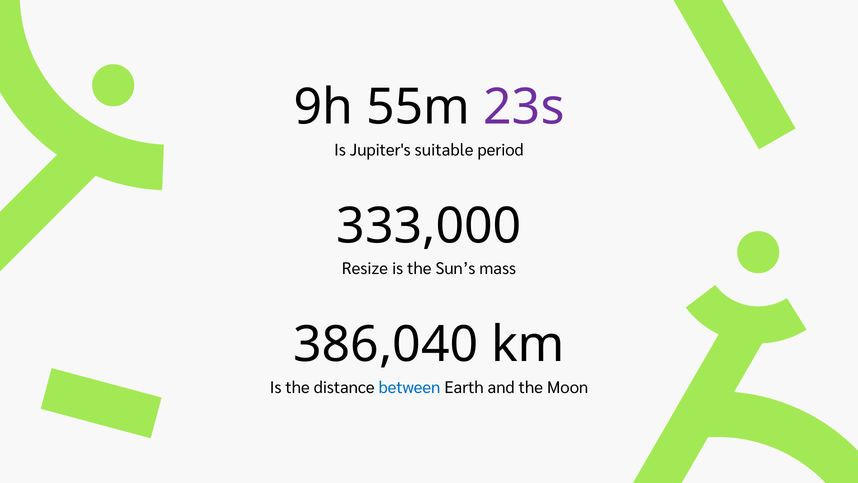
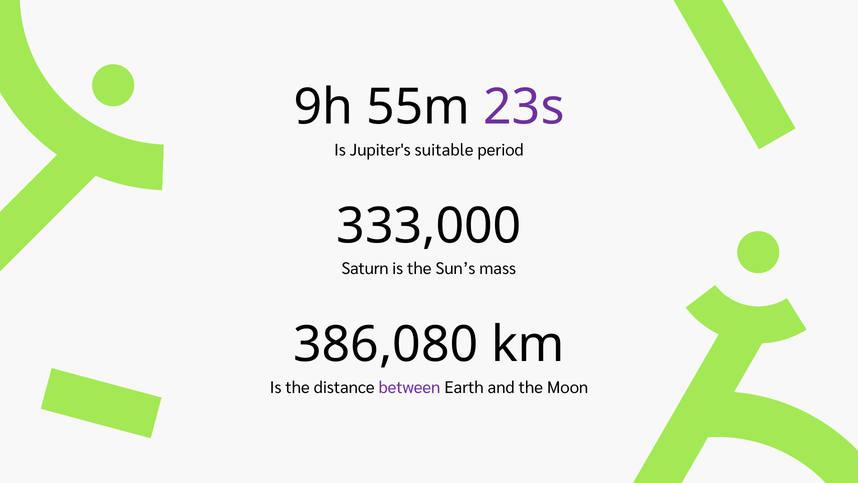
Resize: Resize -> Saturn (365, 269)
386,040: 386,040 -> 386,080 (386, 345)
between colour: blue -> purple (409, 388)
